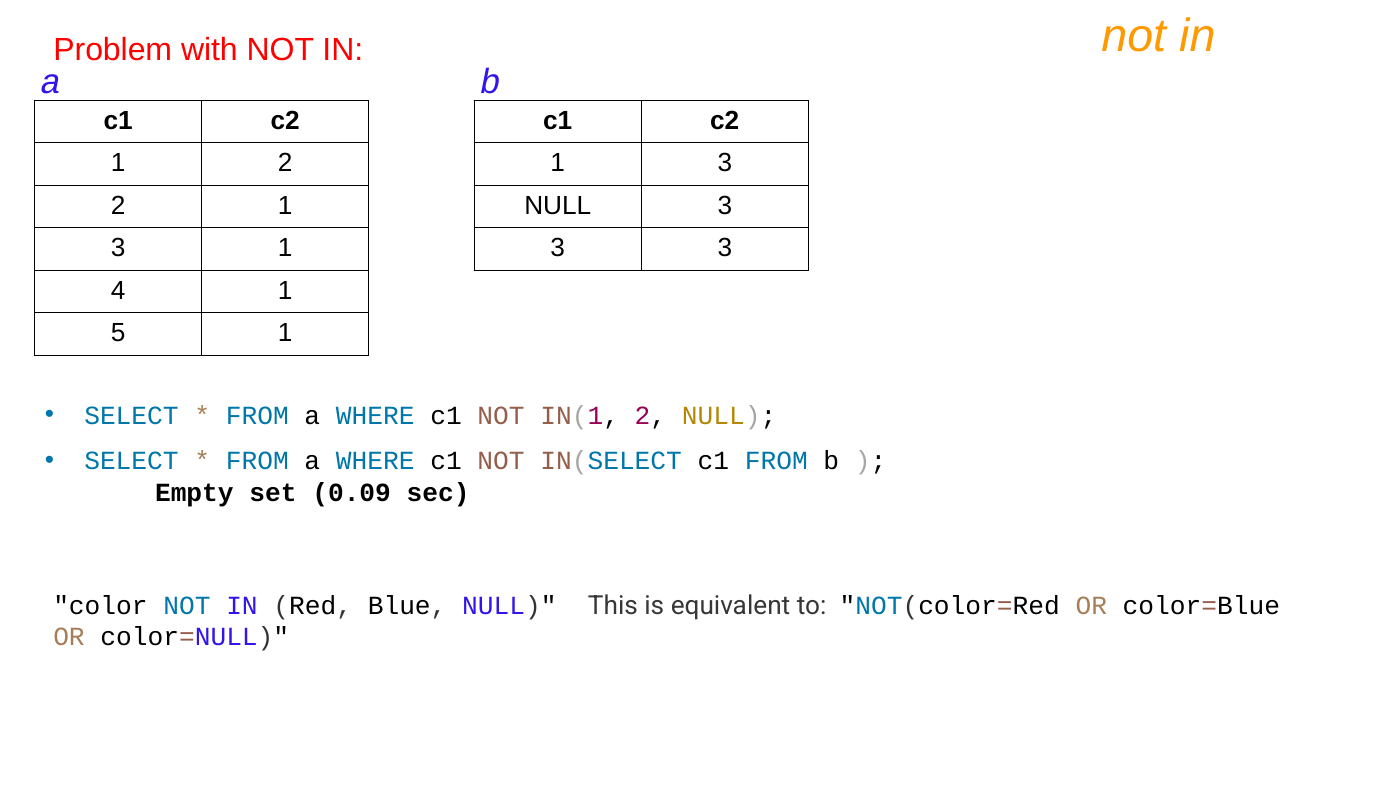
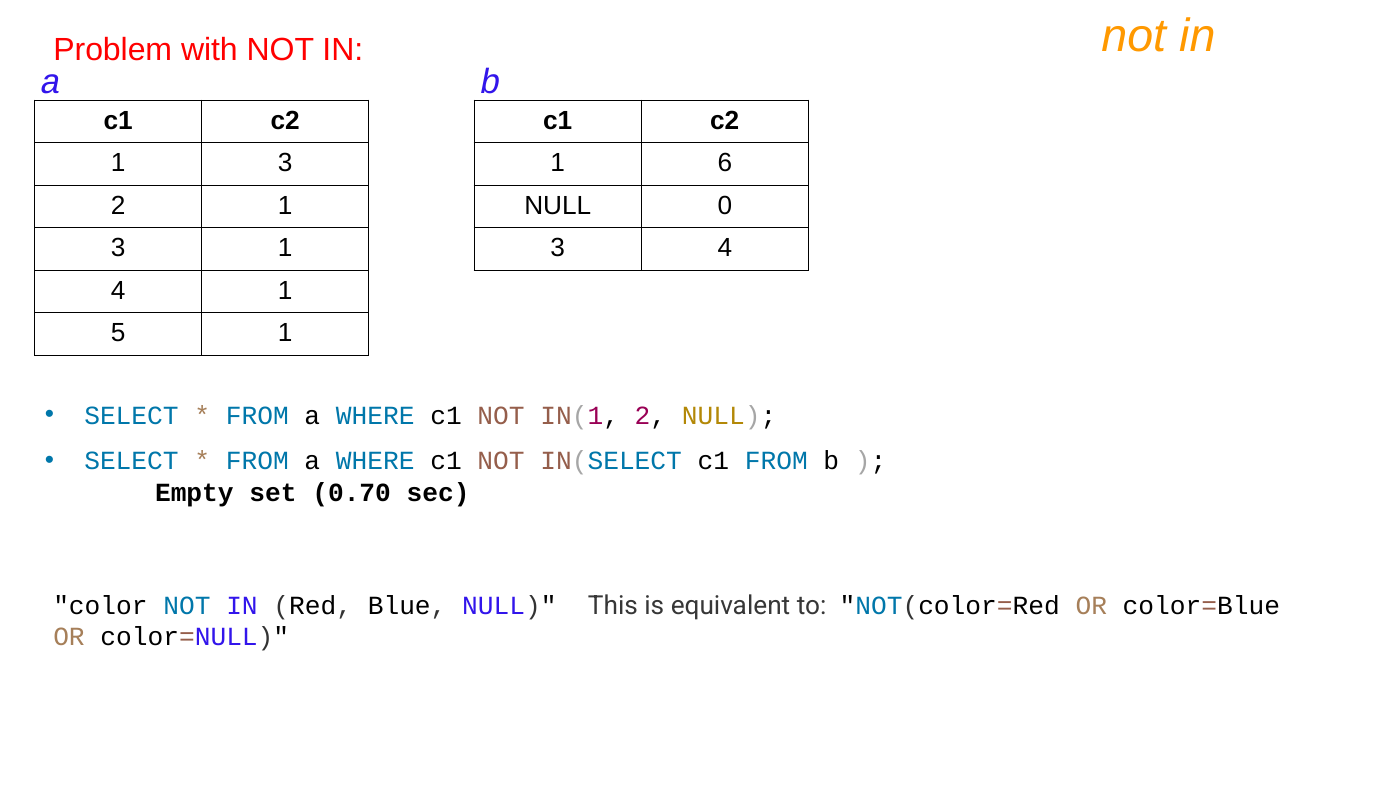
2: 2 -> 3 (285, 163)
3: 3 -> 6 (725, 163)
NULL 3: 3 -> 0 (725, 206)
3: 3 -> 4 (725, 248)
0.09: 0.09 -> 0.70 (352, 493)
